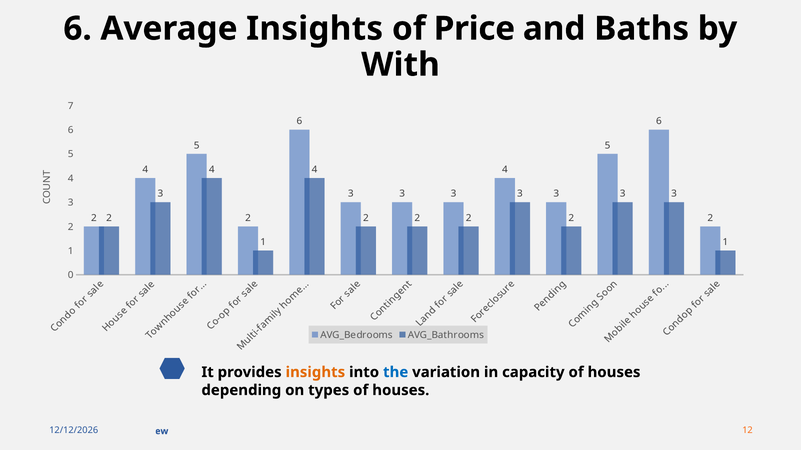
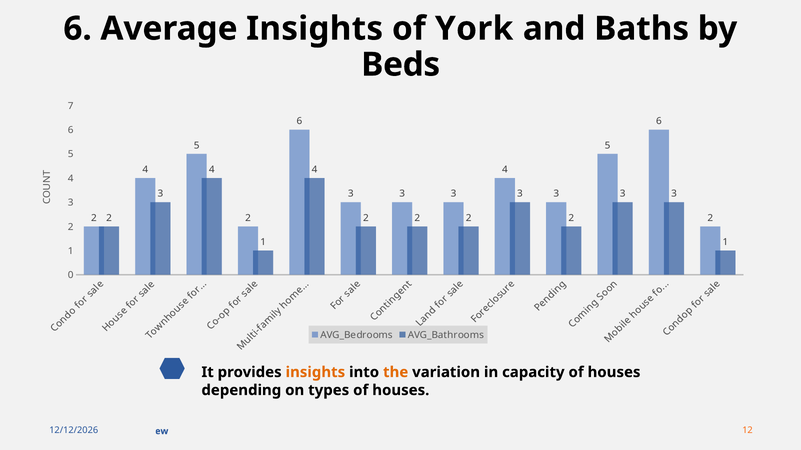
Price: Price -> York (474, 29)
With: With -> Beds (401, 65)
the colour: blue -> orange (396, 373)
